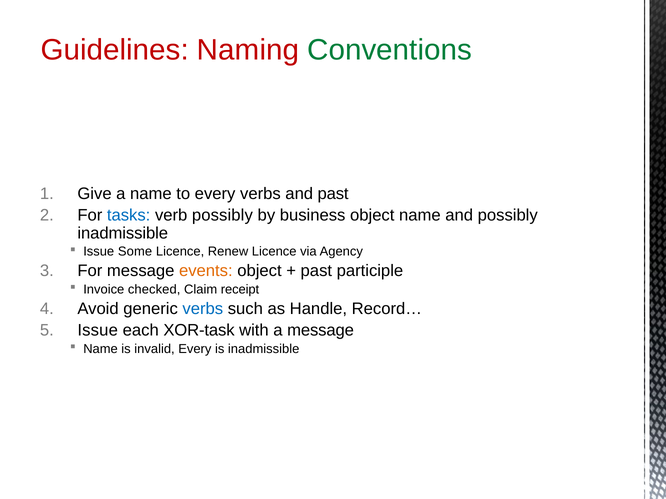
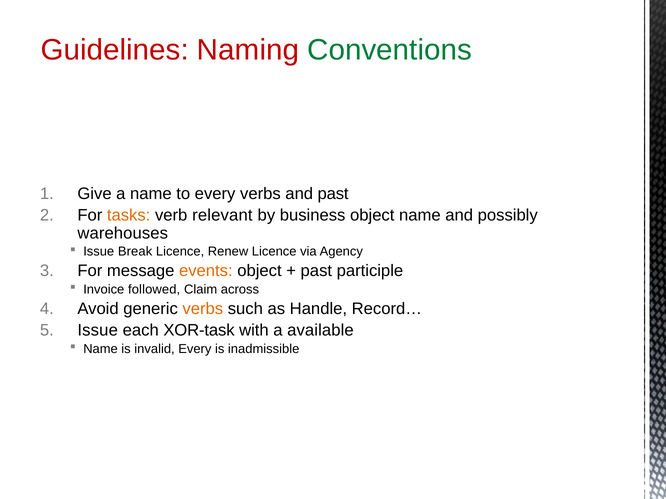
tasks colour: blue -> orange (129, 215)
verb possibly: possibly -> relevant (222, 215)
inadmissible: inadmissible -> warehouses (123, 233)
Some: Some -> Break (135, 252)
checked: checked -> followed (154, 290)
receipt: receipt -> across (240, 290)
verbs colour: blue -> orange (203, 309)
a message: message -> available (320, 330)
